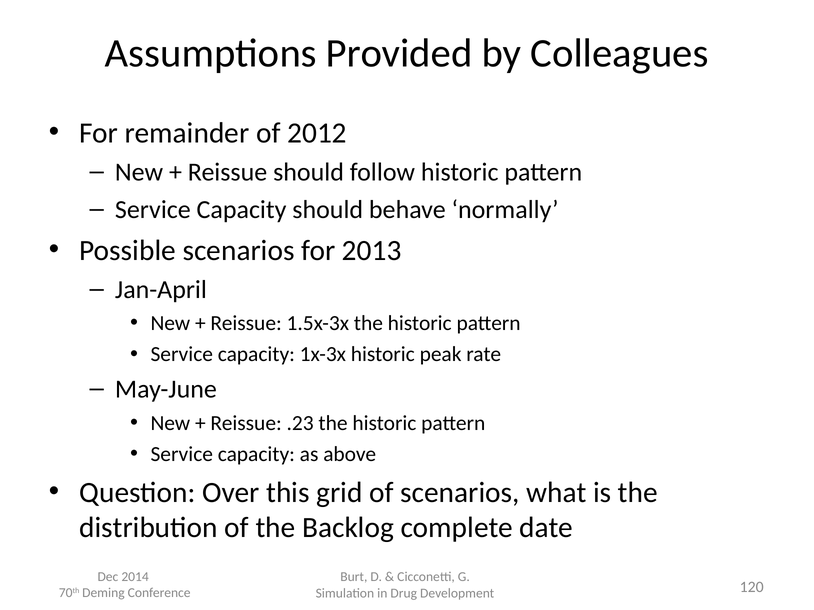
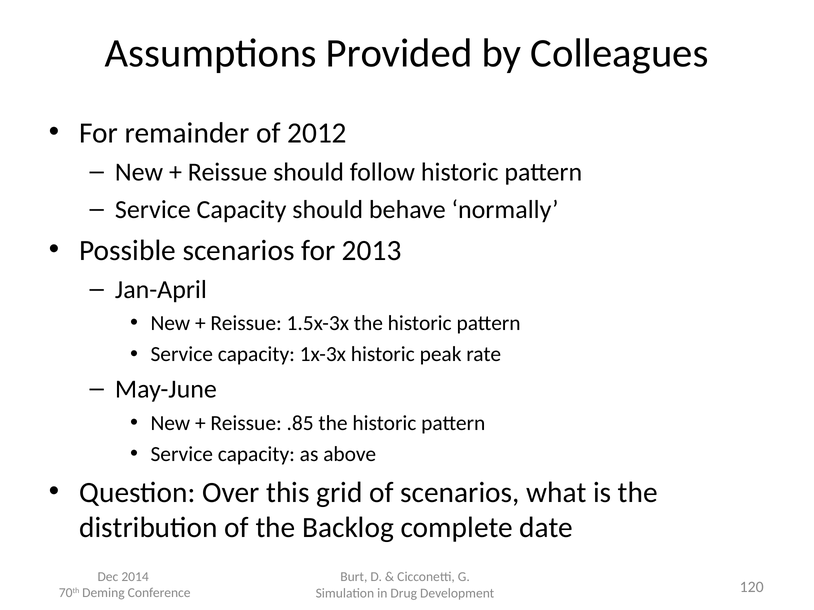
.23: .23 -> .85 (300, 423)
